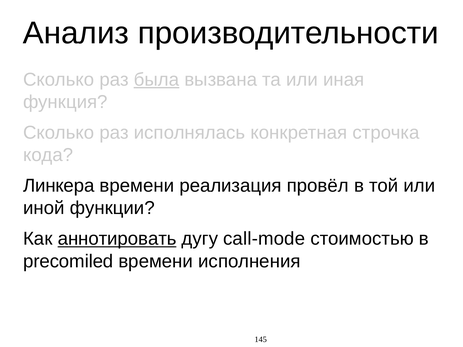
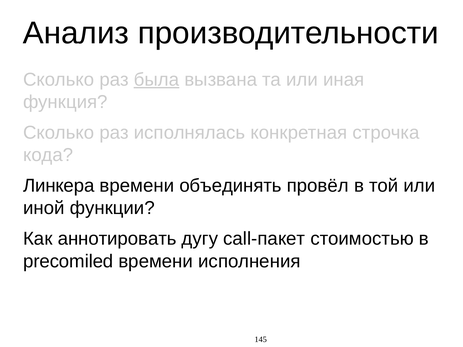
реализация: реализация -> объединять (231, 186)
аннотировать underline: present -> none (117, 239)
call-mode: call-mode -> call-пакет (264, 239)
